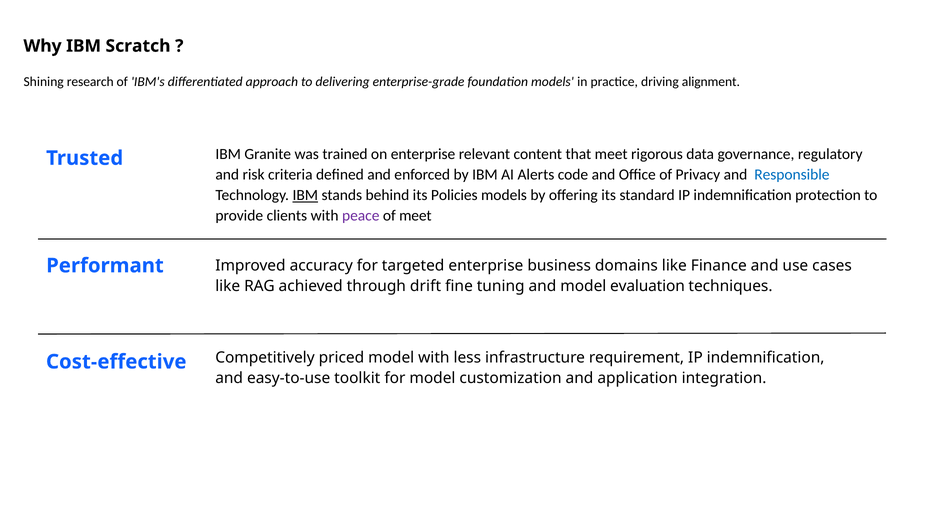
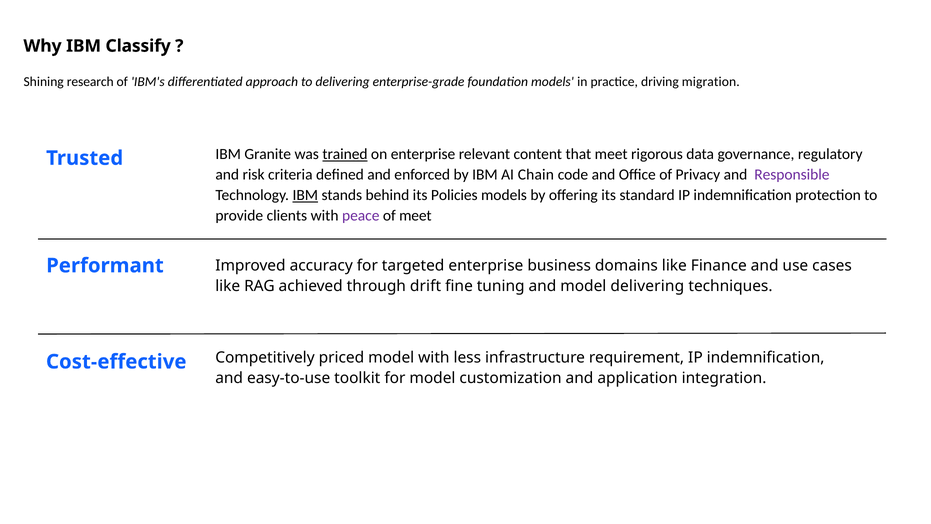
Scratch: Scratch -> Classify (138, 46)
alignment: alignment -> migration (711, 82)
trained underline: none -> present (345, 154)
Alerts: Alerts -> Chain (536, 175)
Responsible colour: blue -> purple (792, 175)
model evaluation: evaluation -> delivering (647, 286)
